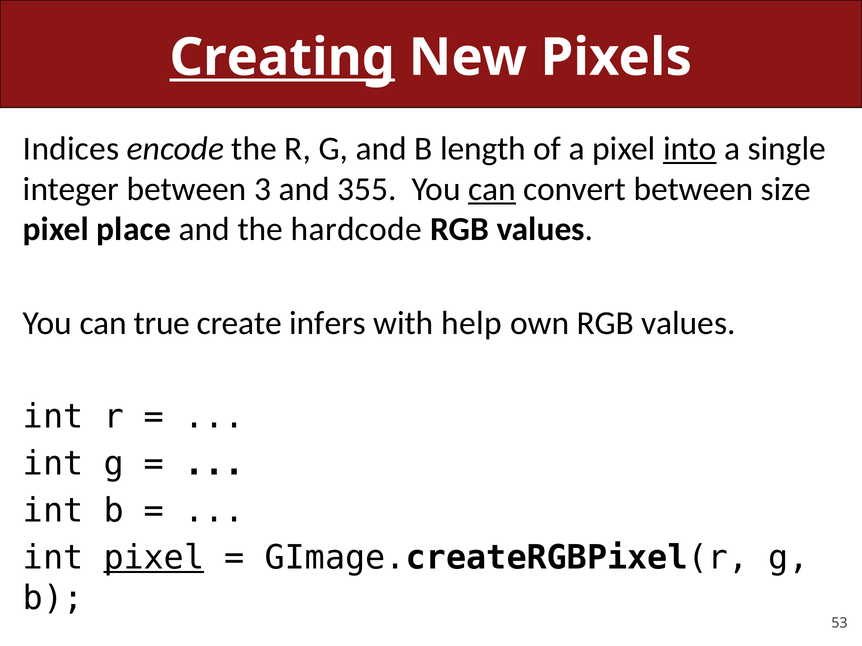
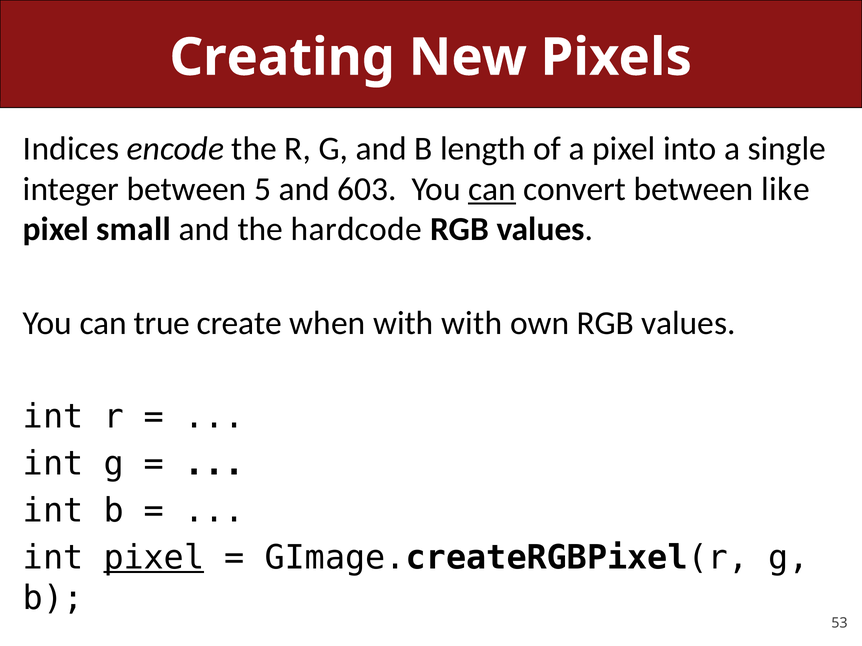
Creating underline: present -> none (282, 58)
into underline: present -> none (690, 149)
3: 3 -> 5 (263, 189)
355: 355 -> 603 (367, 189)
size: size -> like (786, 189)
place: place -> small (134, 229)
infers: infers -> when (327, 323)
with help: help -> with (472, 323)
